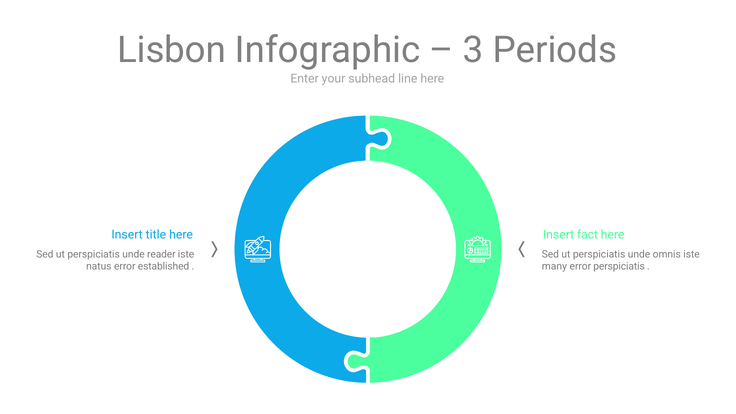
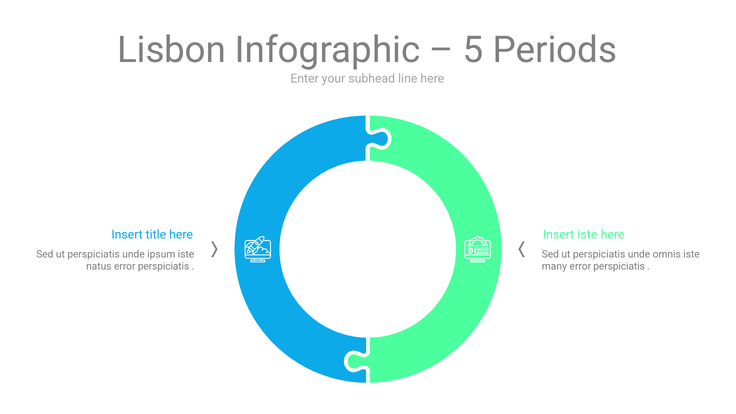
3: 3 -> 5 (473, 50)
Insert fact: fact -> iste (587, 235)
reader: reader -> ipsum (161, 254)
natus error established: established -> perspiciatis (164, 267)
